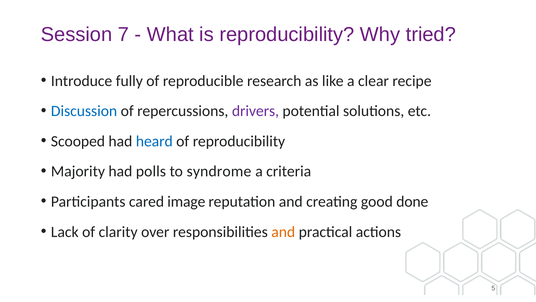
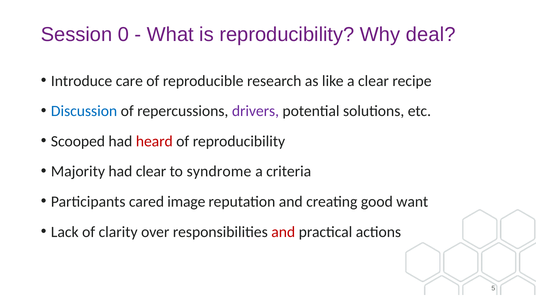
7: 7 -> 0 (123, 34)
tried: tried -> deal (431, 34)
fully: fully -> care (129, 81)
heard colour: blue -> red (154, 141)
had polls: polls -> clear (151, 171)
done: done -> want (412, 201)
and colour: orange -> red (283, 231)
